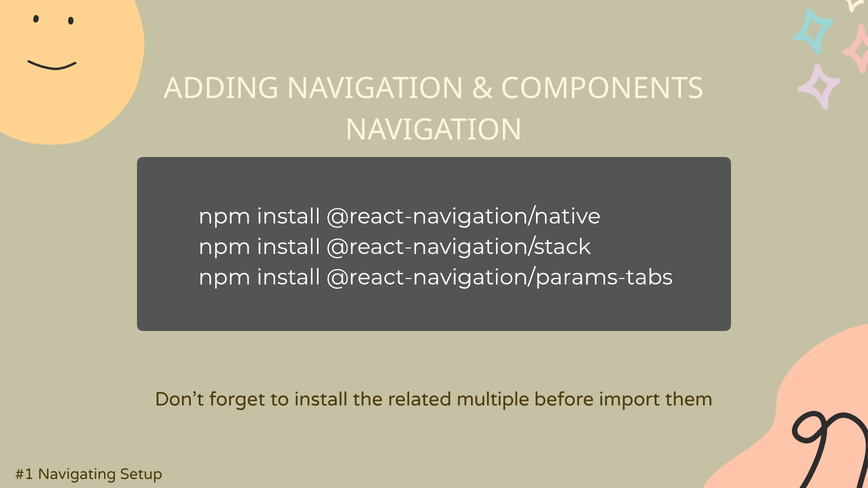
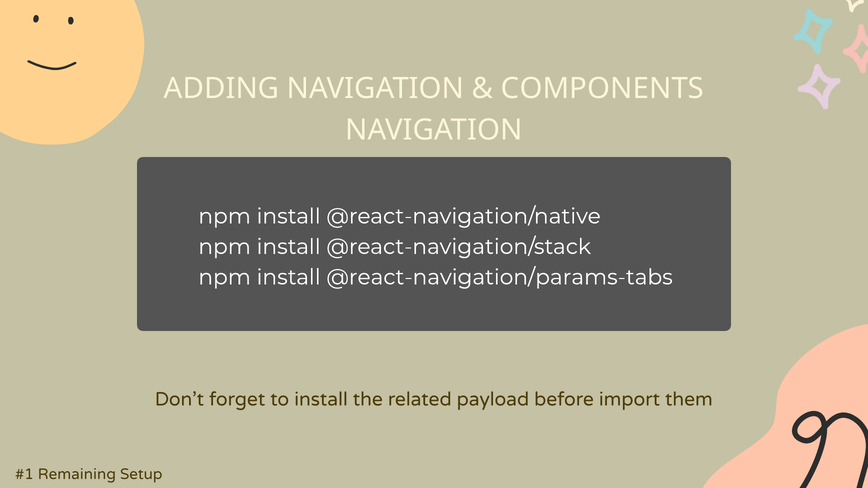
multiple: multiple -> payload (493, 399)
Navigating: Navigating -> Remaining (77, 474)
